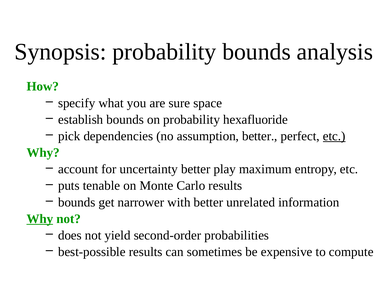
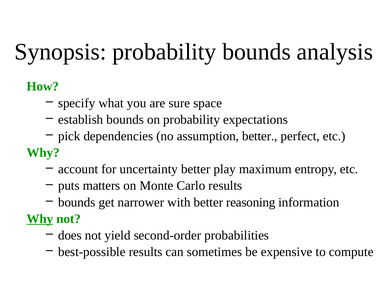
hexafluoride: hexafluoride -> expectations (256, 120)
etc underline: present -> none (334, 136)
tenable: tenable -> matters (102, 186)
unrelated: unrelated -> reasoning (251, 202)
